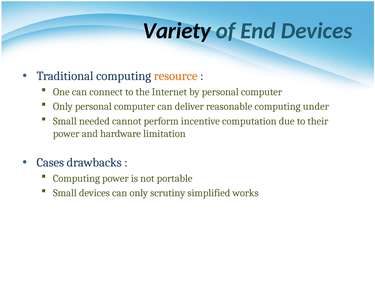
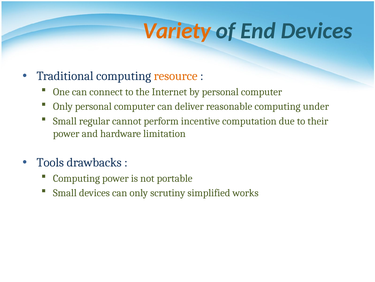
Variety colour: black -> orange (177, 31)
needed: needed -> regular (94, 121)
Cases: Cases -> Tools (50, 162)
